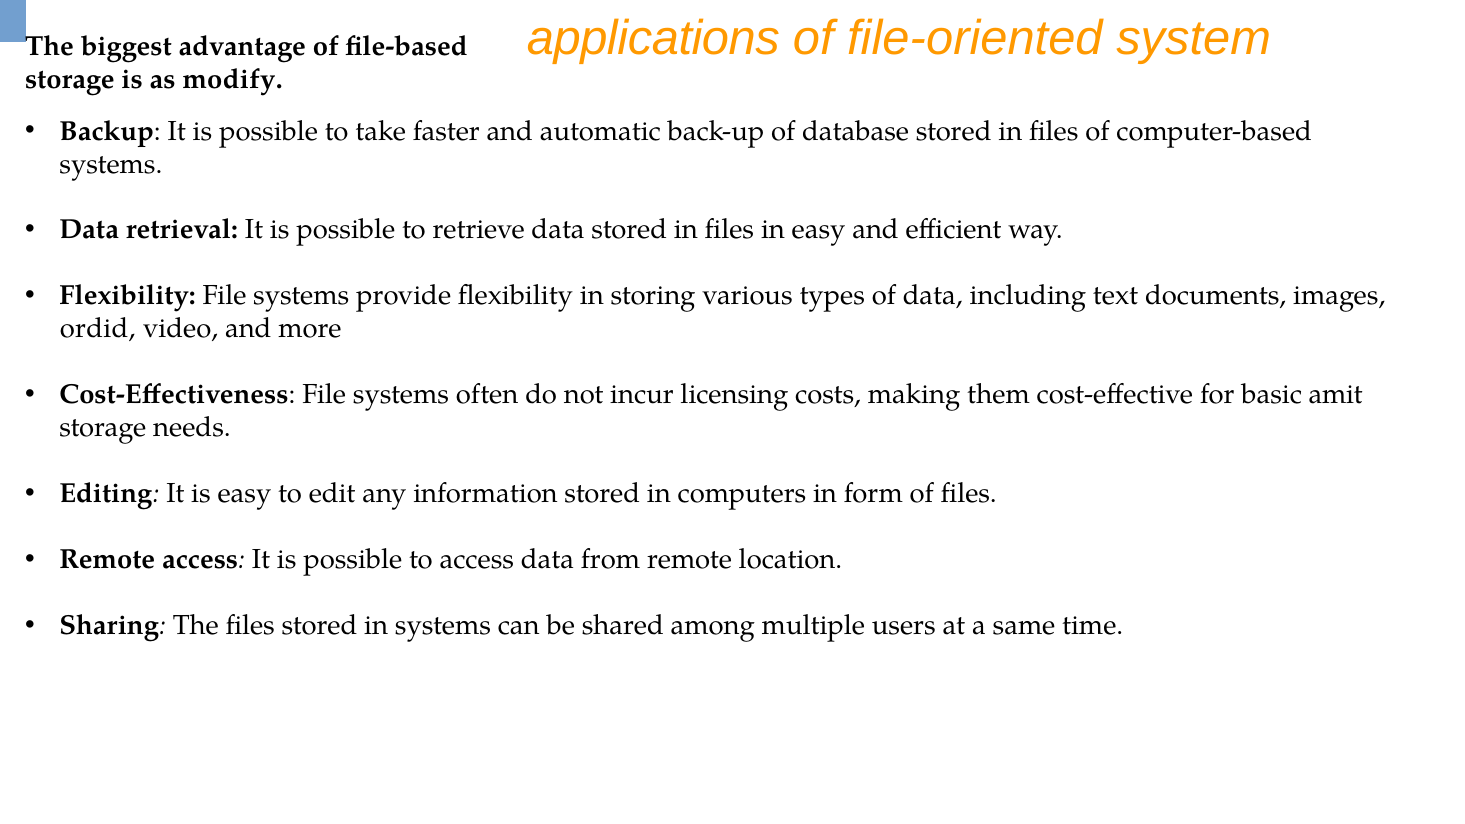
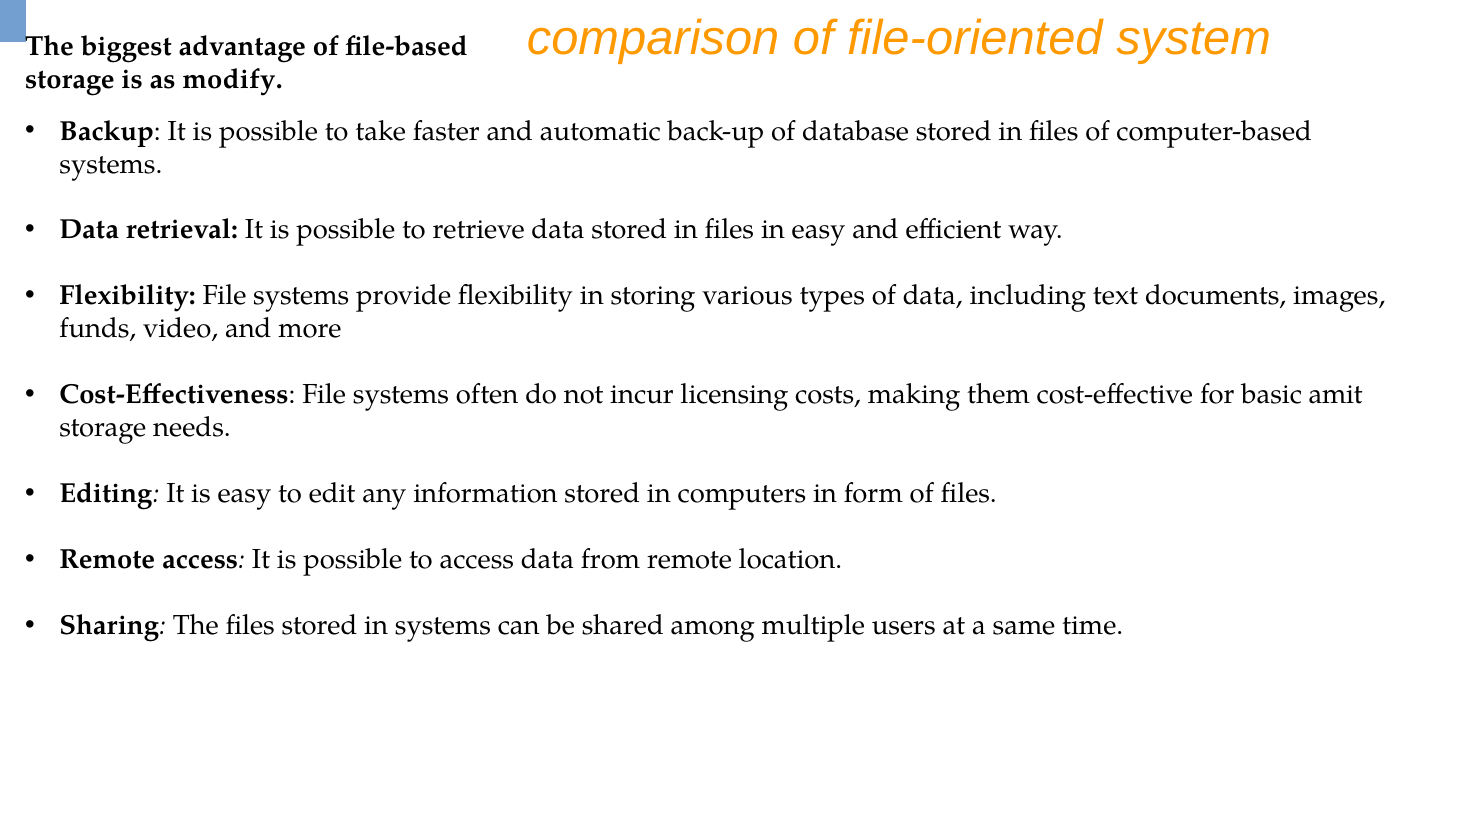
applications: applications -> comparison (653, 38)
ordid: ordid -> funds (98, 329)
